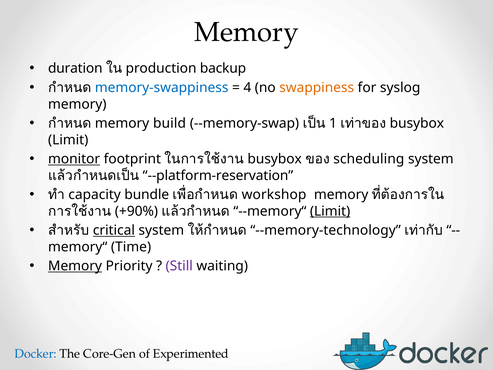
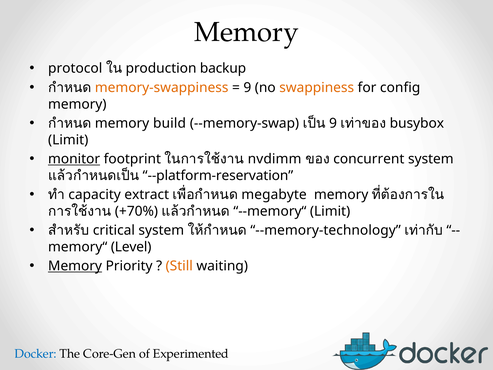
duration: duration -> protocol (75, 68)
memory-swappiness colour: blue -> orange (162, 88)
4: 4 -> 9 (247, 88)
syslog: syslog -> config (400, 88)
1: 1 -> 9 (333, 123)
busybox: busybox -> nvdimm (275, 159)
scheduling: scheduling -> concurrent (369, 159)
bundle: bundle -> extract (147, 195)
workshop: workshop -> megabyte (274, 195)
+90%: +90% -> +70% (136, 211)
Limit underline: present -> none (330, 211)
critical underline: present -> none (114, 230)
Time: Time -> Level (131, 247)
Still colour: purple -> orange (179, 266)
